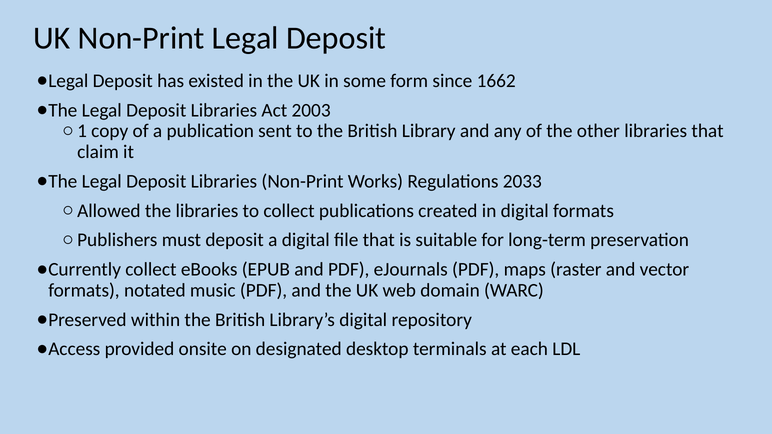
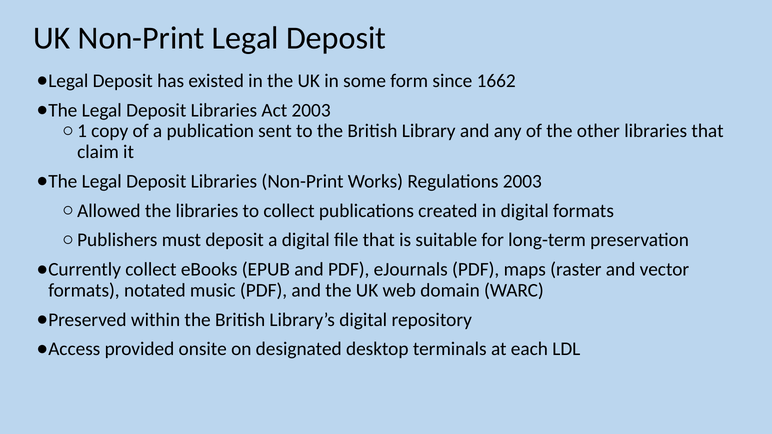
Regulations 2033: 2033 -> 2003 (522, 181)
